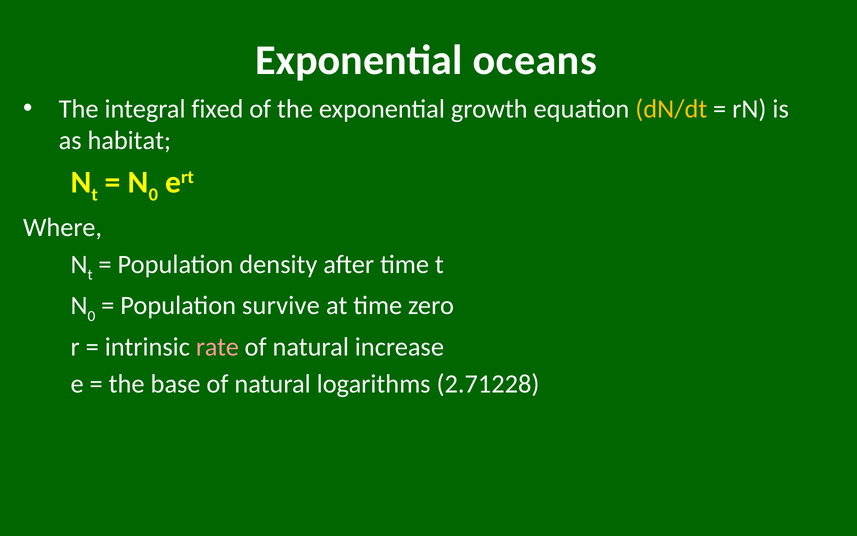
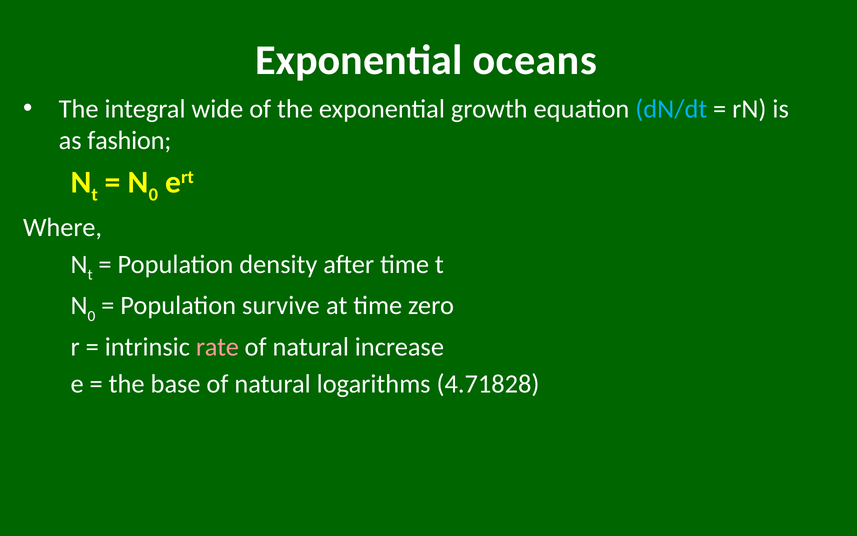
fixed: fixed -> wide (217, 109)
dN/dt colour: yellow -> light blue (671, 109)
habitat: habitat -> fashion (129, 140)
2.71228: 2.71228 -> 4.71828 (488, 384)
